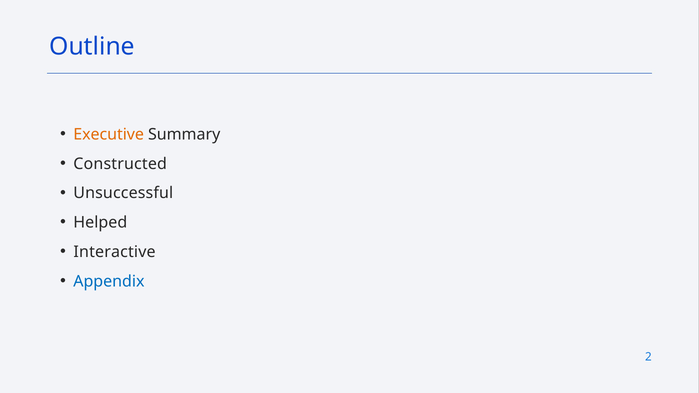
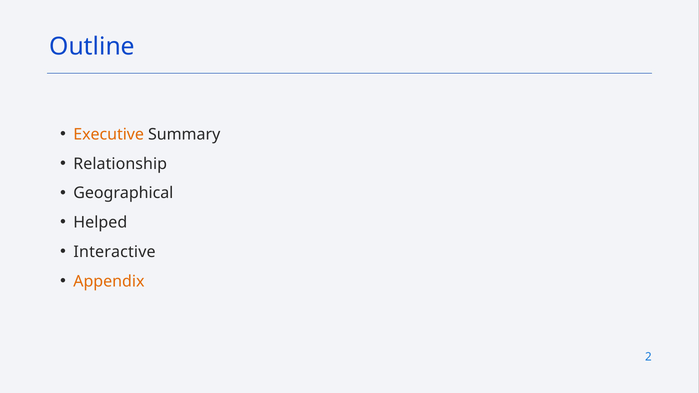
Constructed: Constructed -> Relationship (120, 164)
Unsuccessful: Unsuccessful -> Geographical (123, 193)
Appendix colour: blue -> orange (109, 281)
